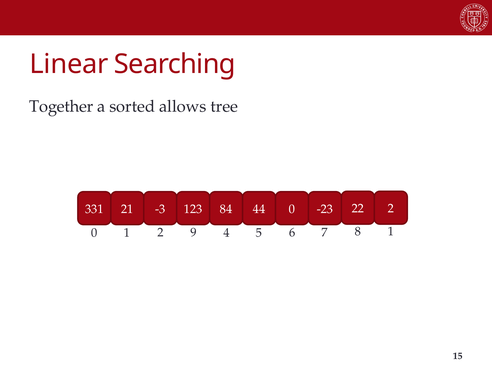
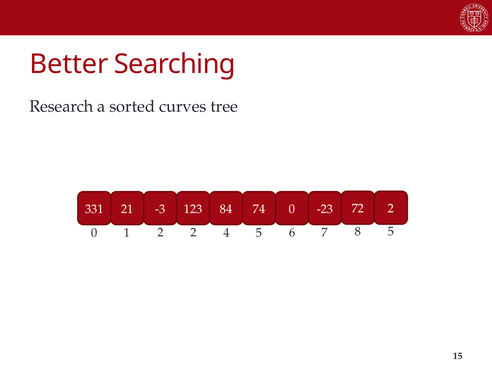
Linear: Linear -> Better (69, 64)
Together: Together -> Research (61, 106)
allows: allows -> curves (183, 106)
44: 44 -> 74 (259, 209)
22: 22 -> 72 (358, 209)
2 9: 9 -> 2 (194, 232)
8 1: 1 -> 5 (391, 232)
